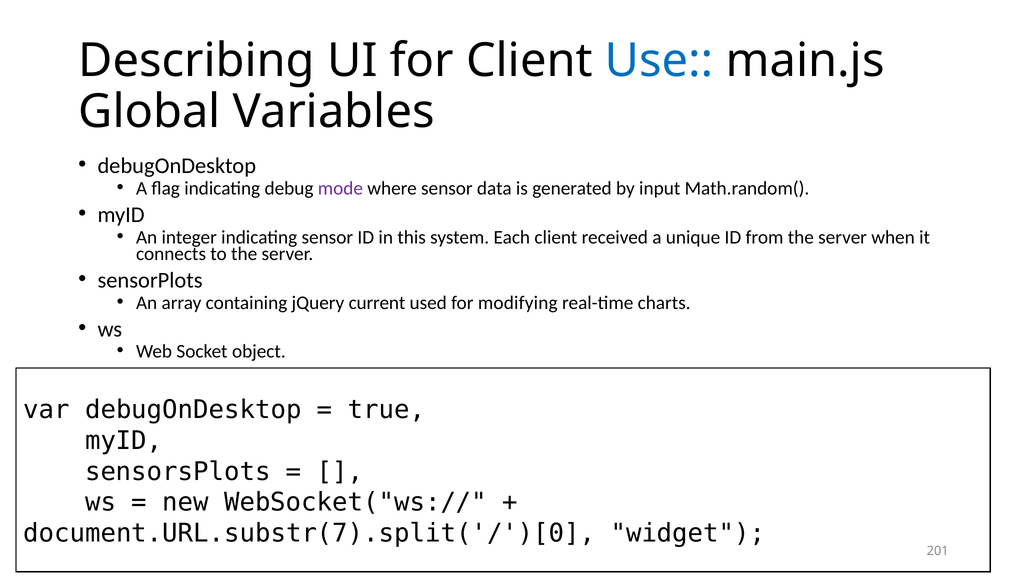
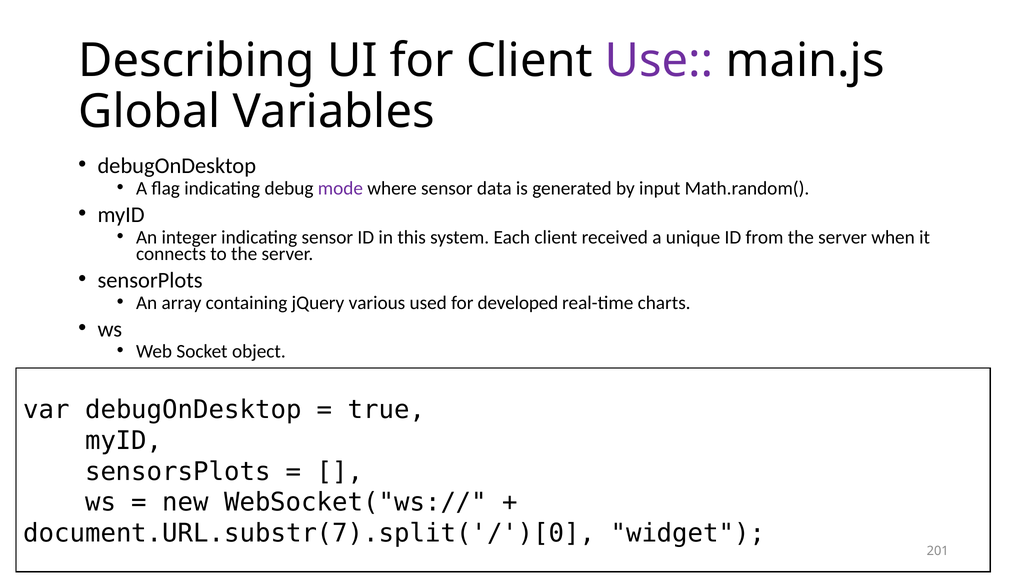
Use colour: blue -> purple (659, 61)
current: current -> various (377, 303)
modifying: modifying -> developed (518, 303)
